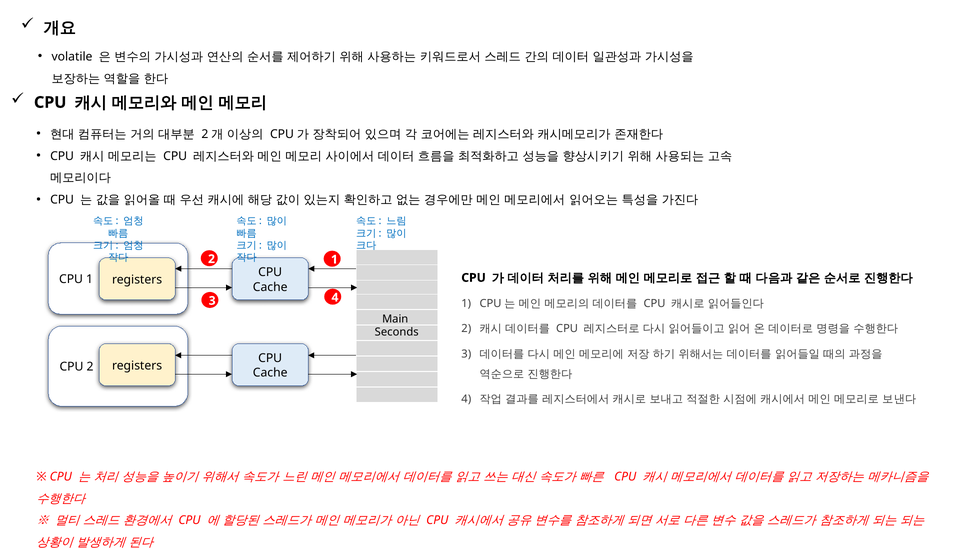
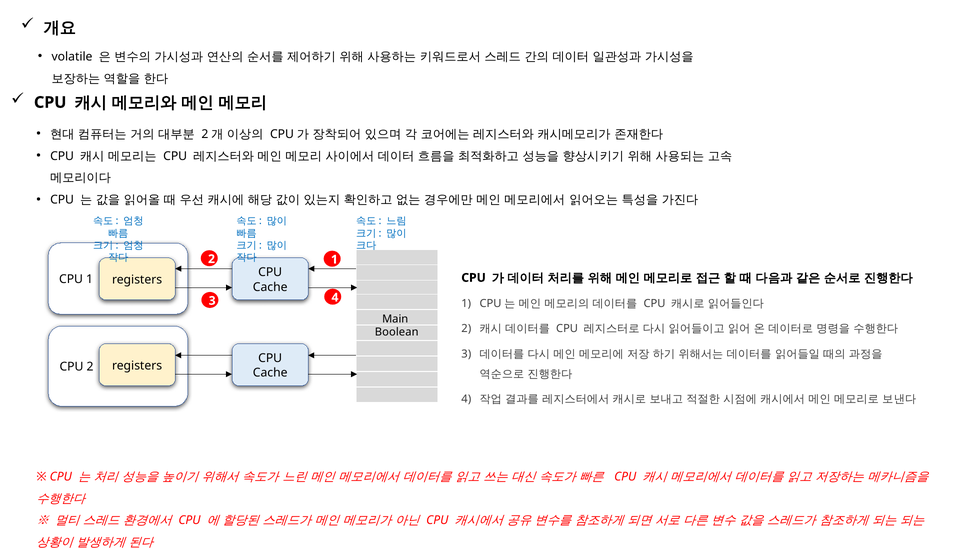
Seconds: Seconds -> Boolean (397, 332)
